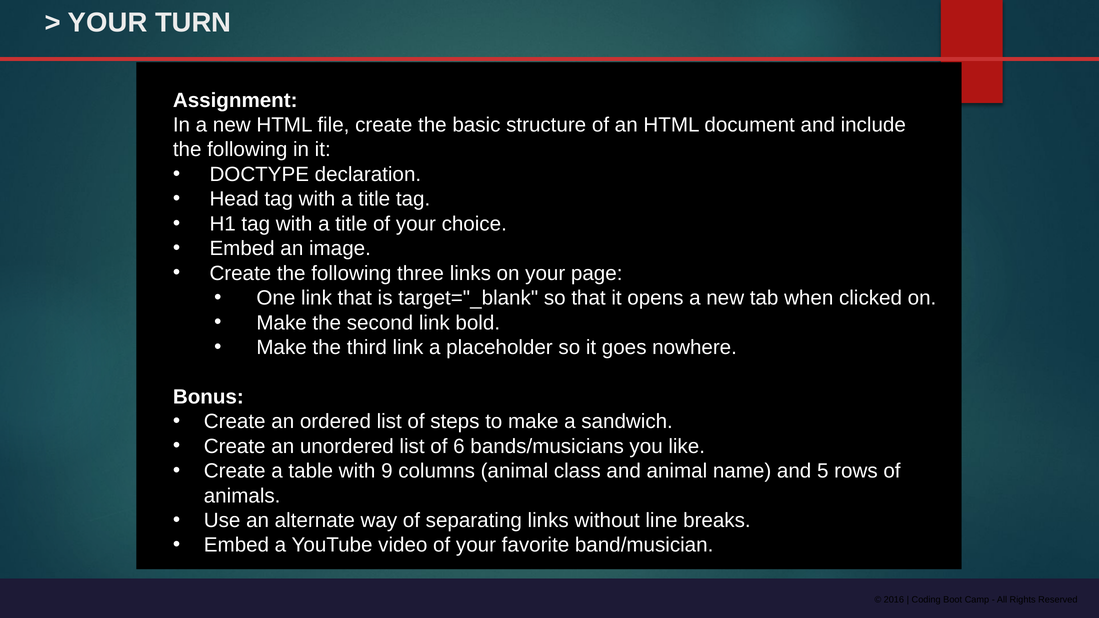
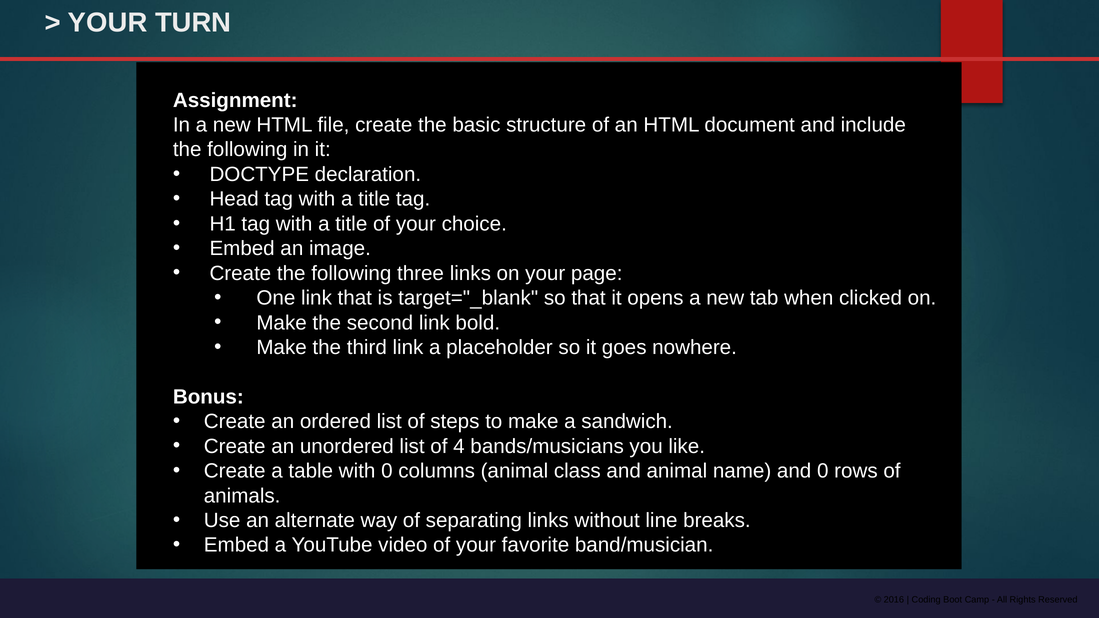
6: 6 -> 4 (459, 446)
with 9: 9 -> 0 (387, 471)
and 5: 5 -> 0 (823, 471)
